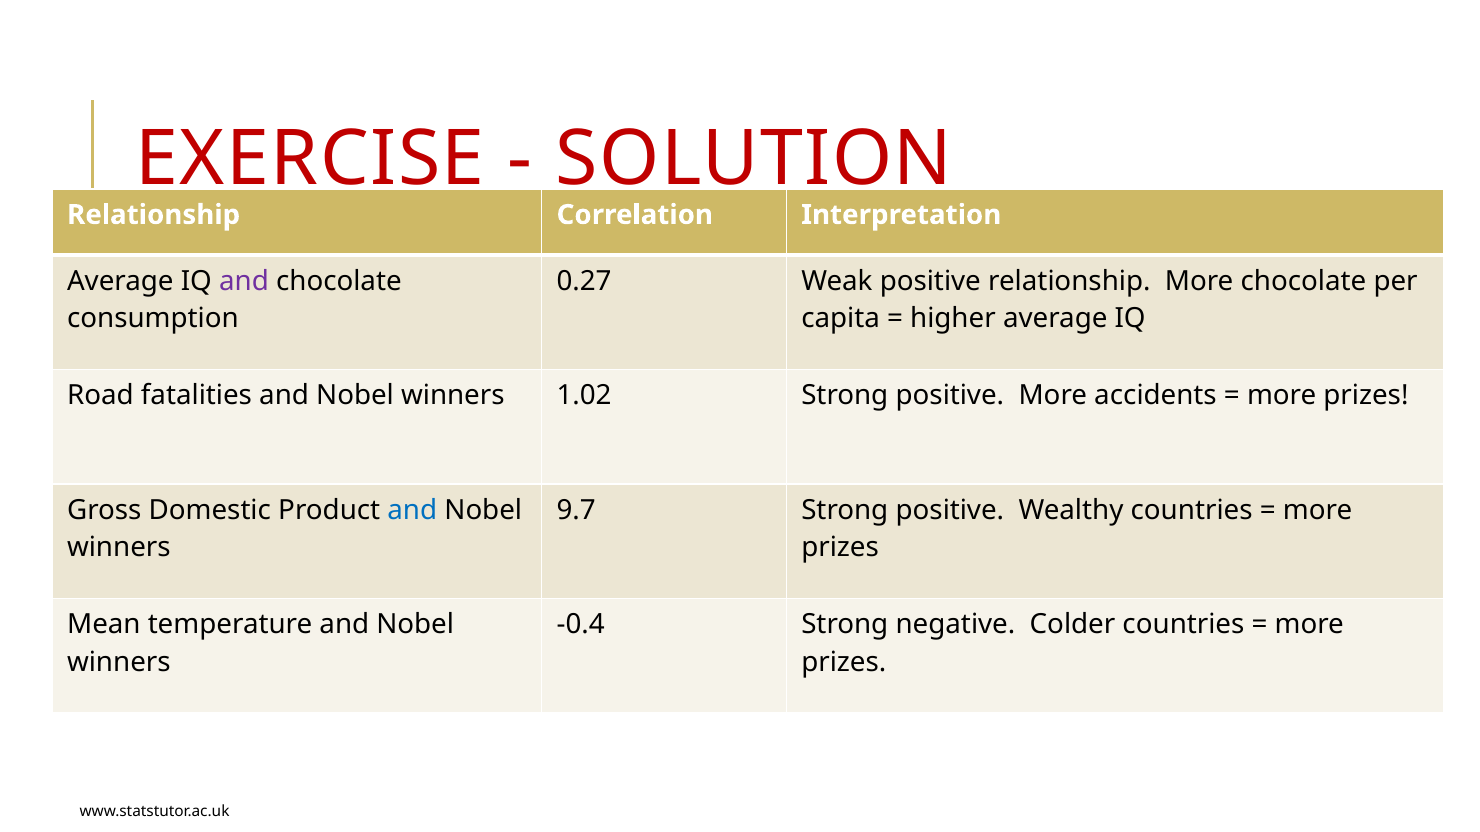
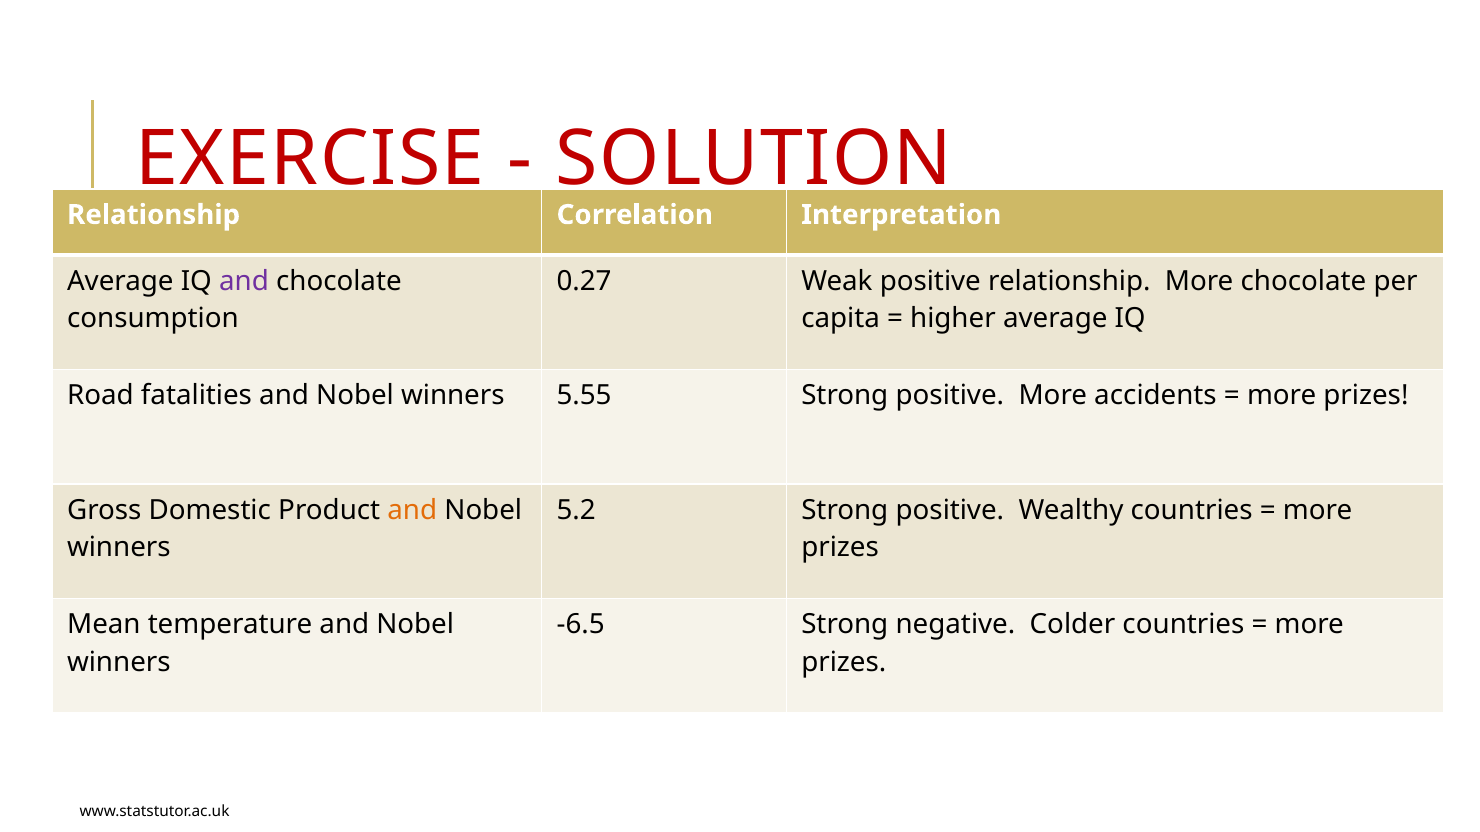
1.02: 1.02 -> 5.55 (584, 396)
and colour: blue -> orange (412, 510)
9.7: 9.7 -> 5.2 (576, 510)
-0.4: -0.4 -> -6.5 (581, 625)
